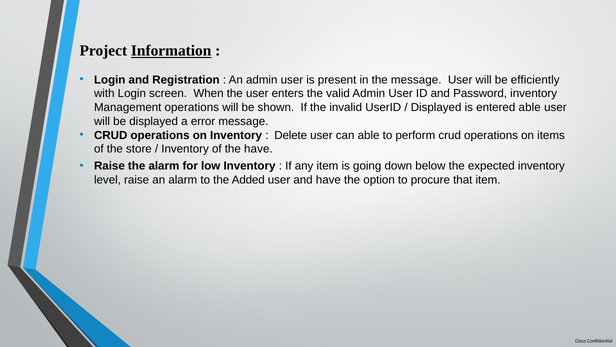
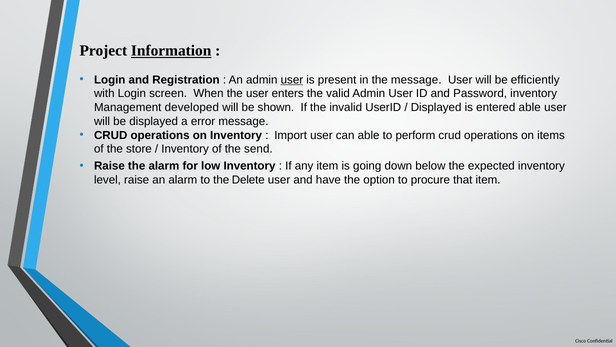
user underline: none -> present (292, 80)
Management operations: operations -> developed (192, 107)
Delete: Delete -> Import (291, 135)
the have: have -> send (258, 149)
Added: Added -> Delete (248, 180)
